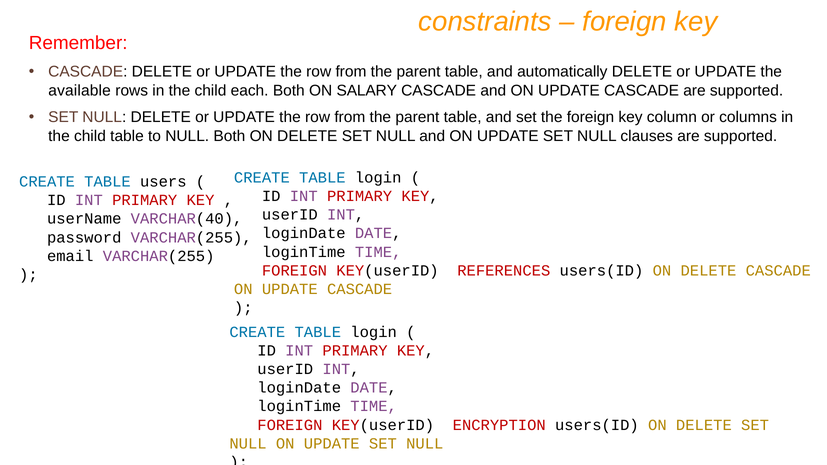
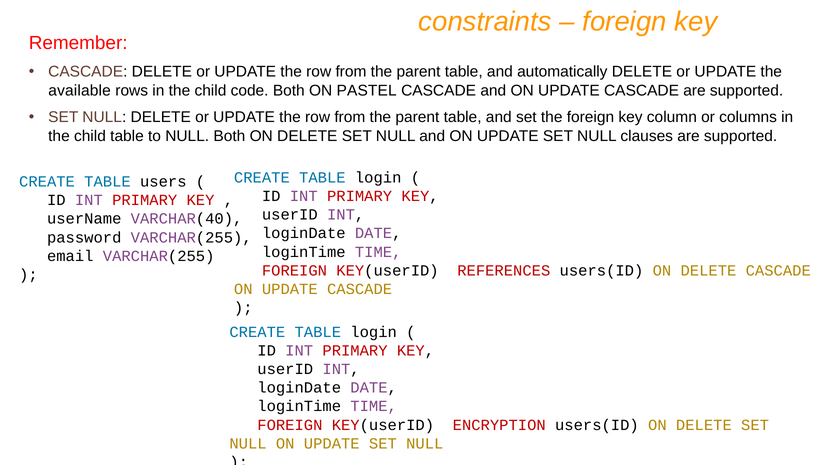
each: each -> code (250, 90)
SALARY: SALARY -> PASTEL (367, 90)
